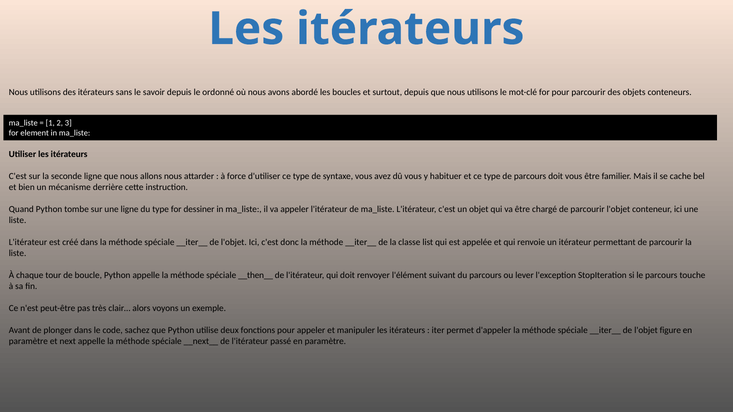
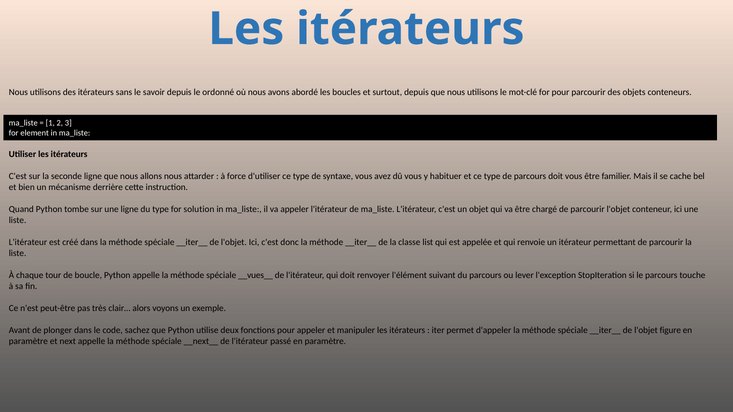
dessiner: dessiner -> solution (199, 210)
__then__: __then__ -> __vues__ (256, 276)
